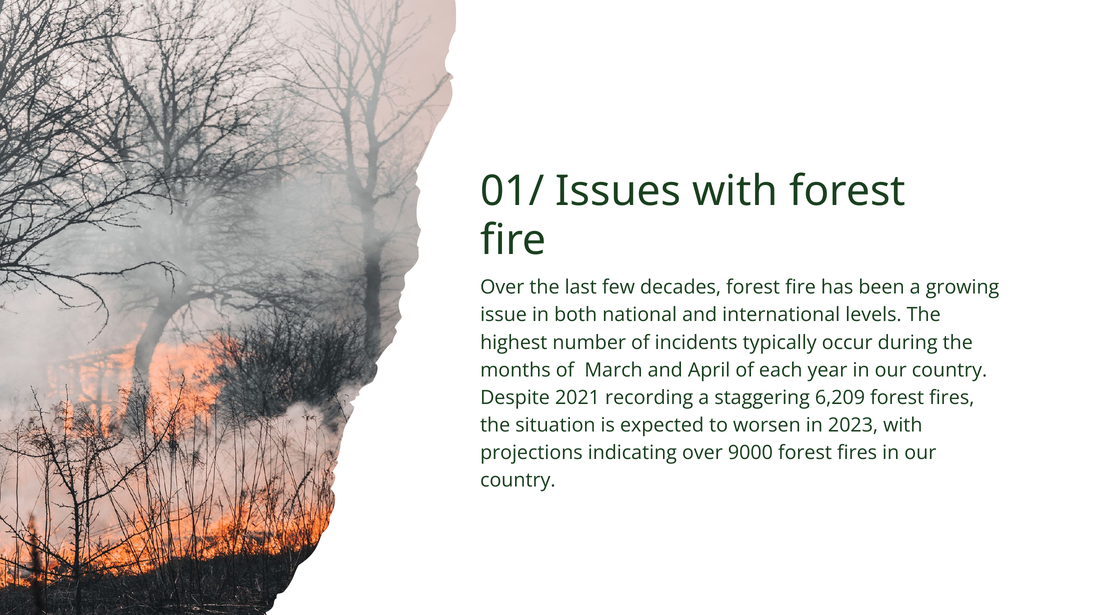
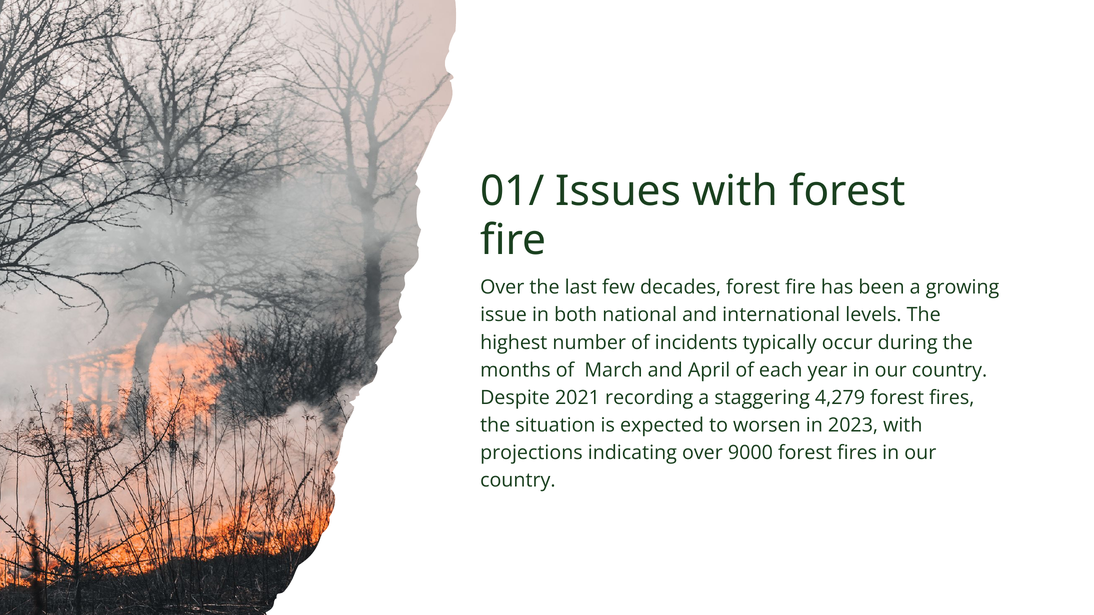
6,209: 6,209 -> 4,279 (840, 398)
